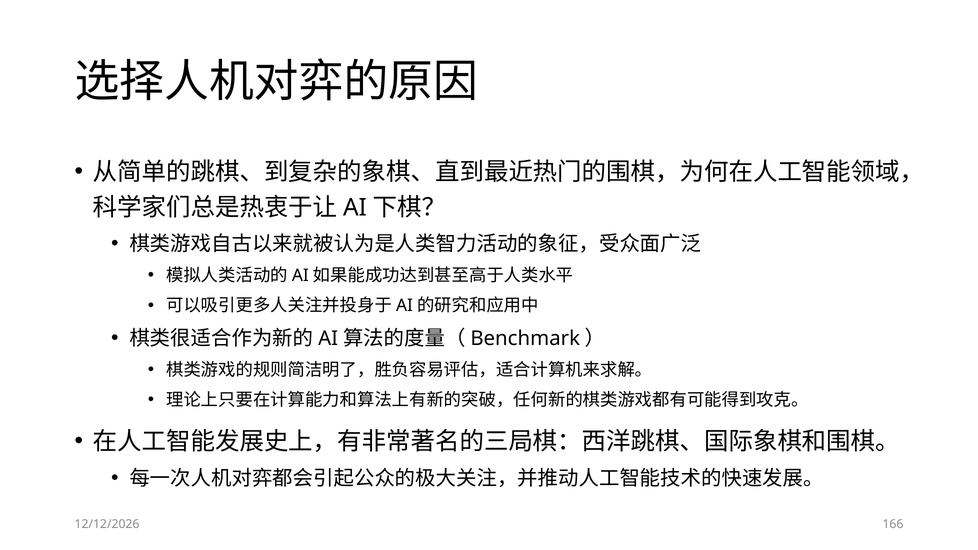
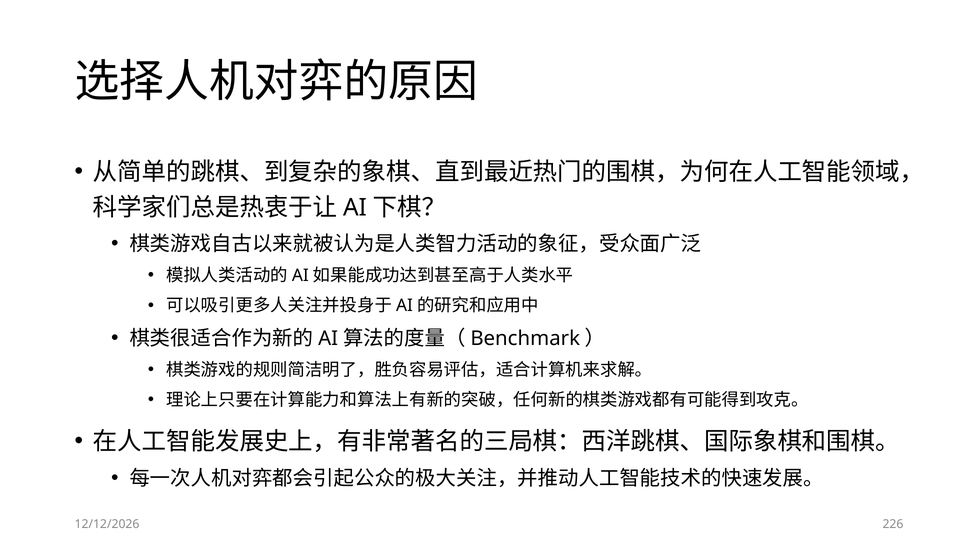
166: 166 -> 226 (893, 524)
